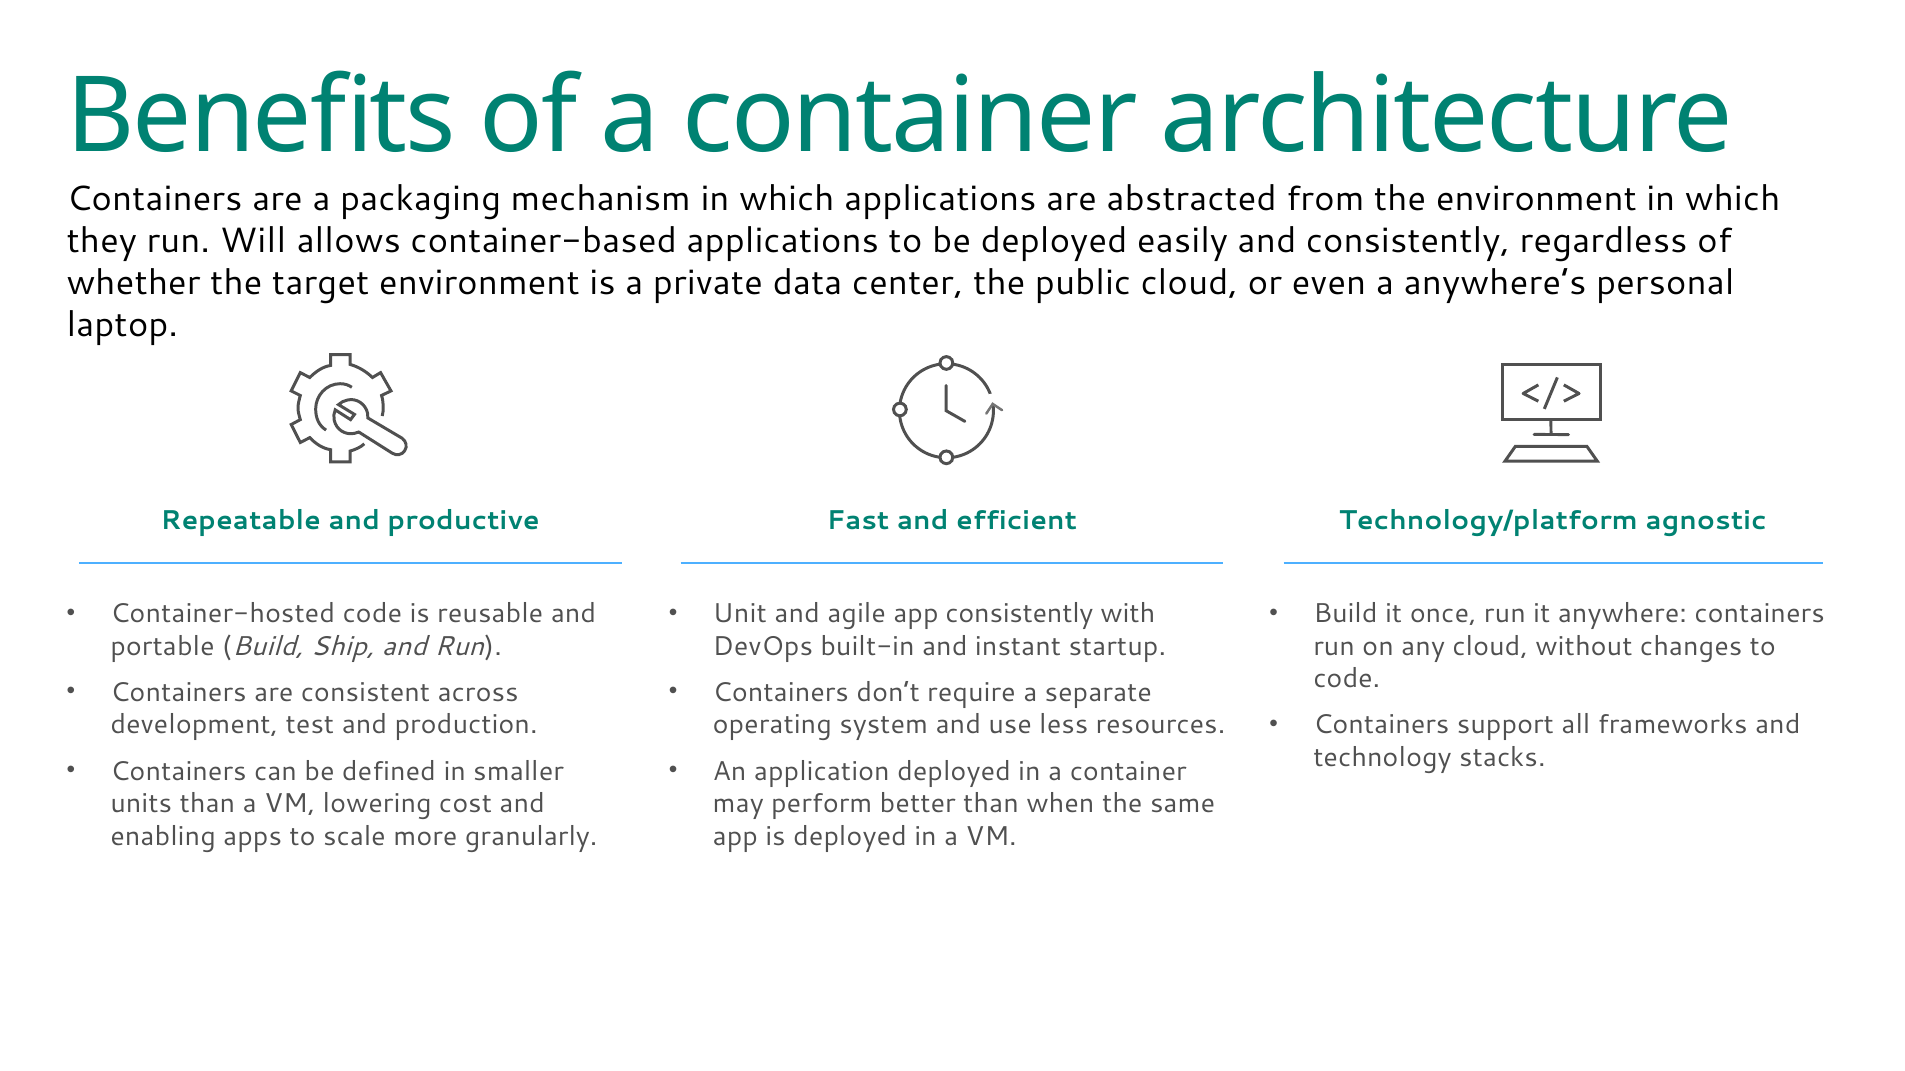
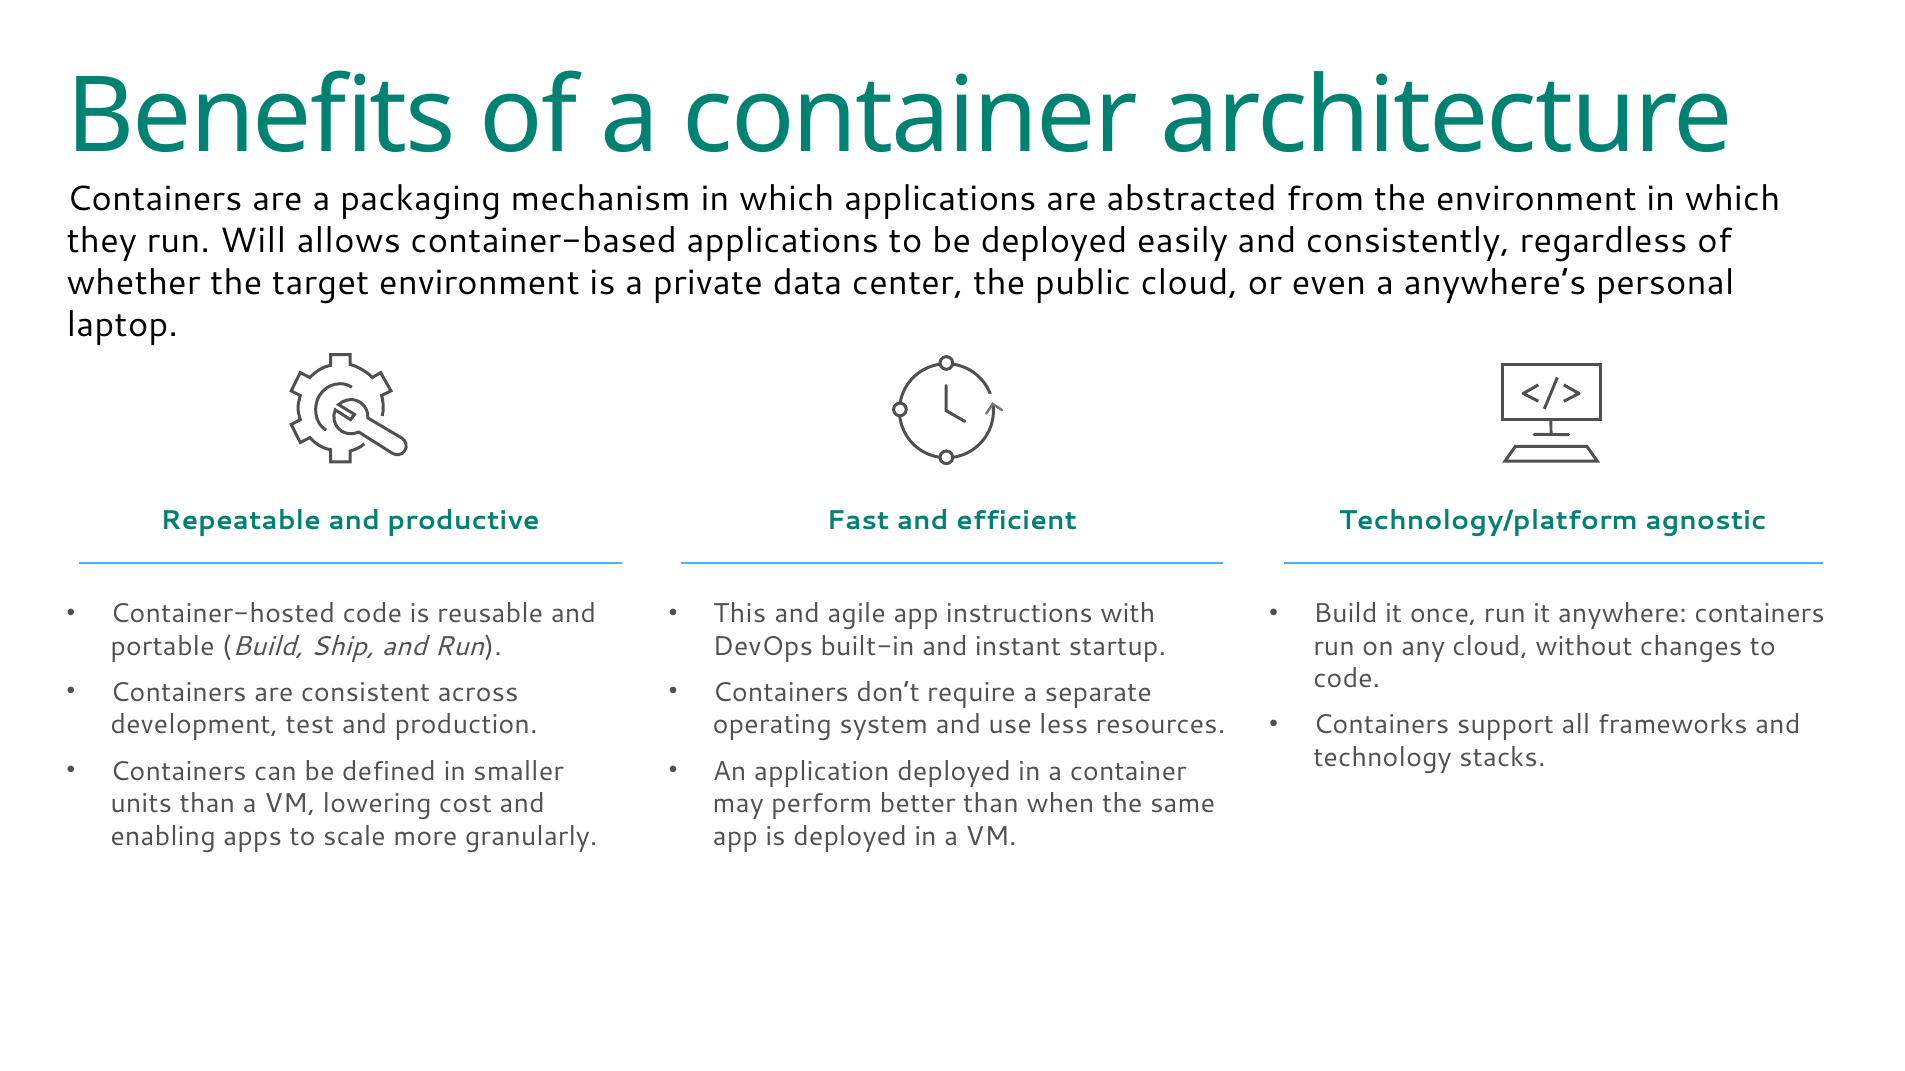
Unit: Unit -> This (740, 614)
app consistently: consistently -> instructions (1019, 614)
